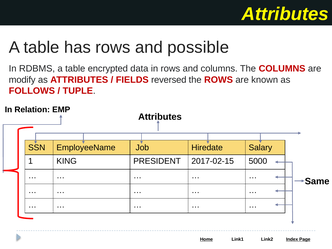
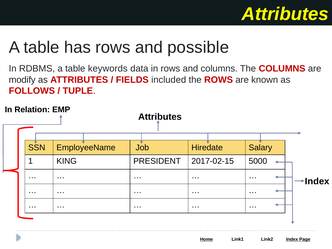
encrypted: encrypted -> keywords (108, 69)
reversed: reversed -> included (169, 80)
Same: Same -> Index (317, 181)
